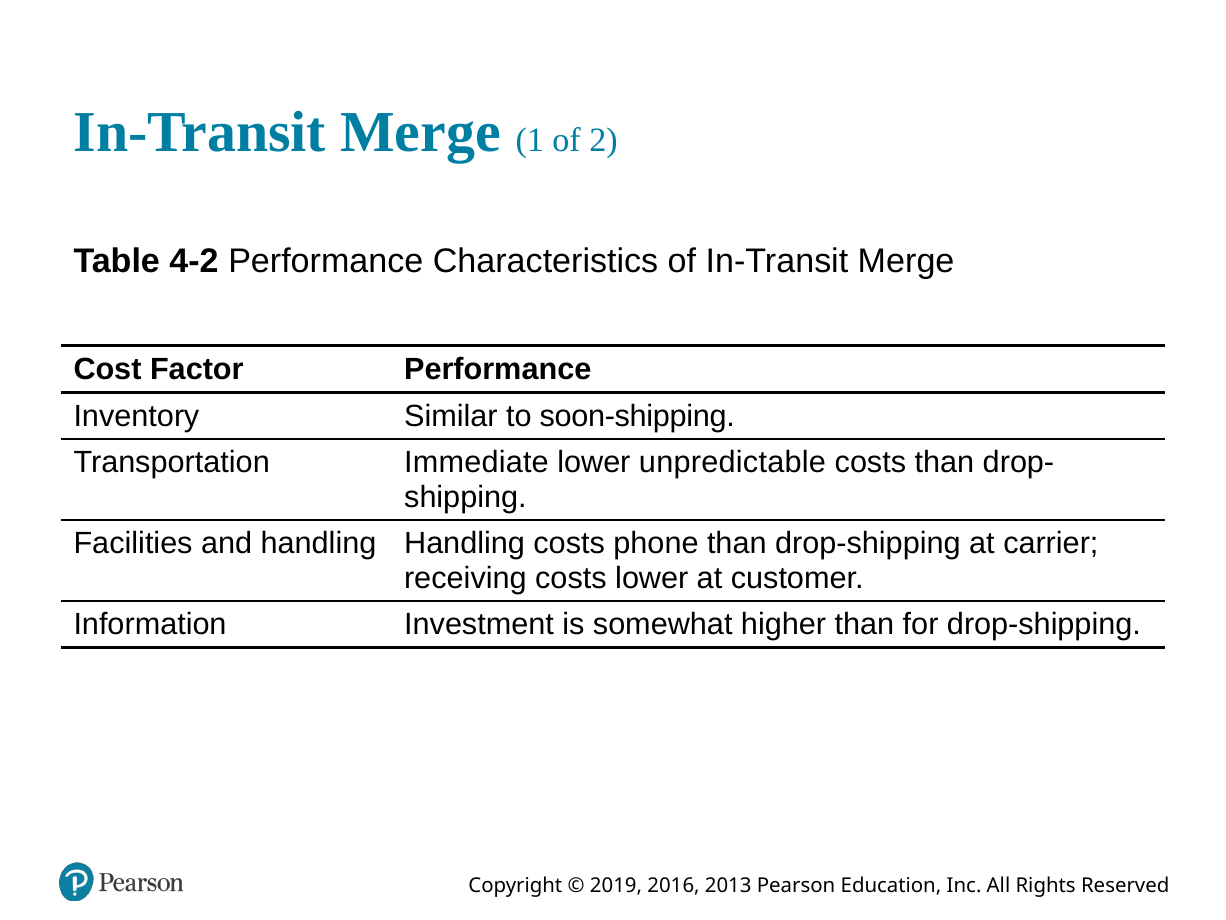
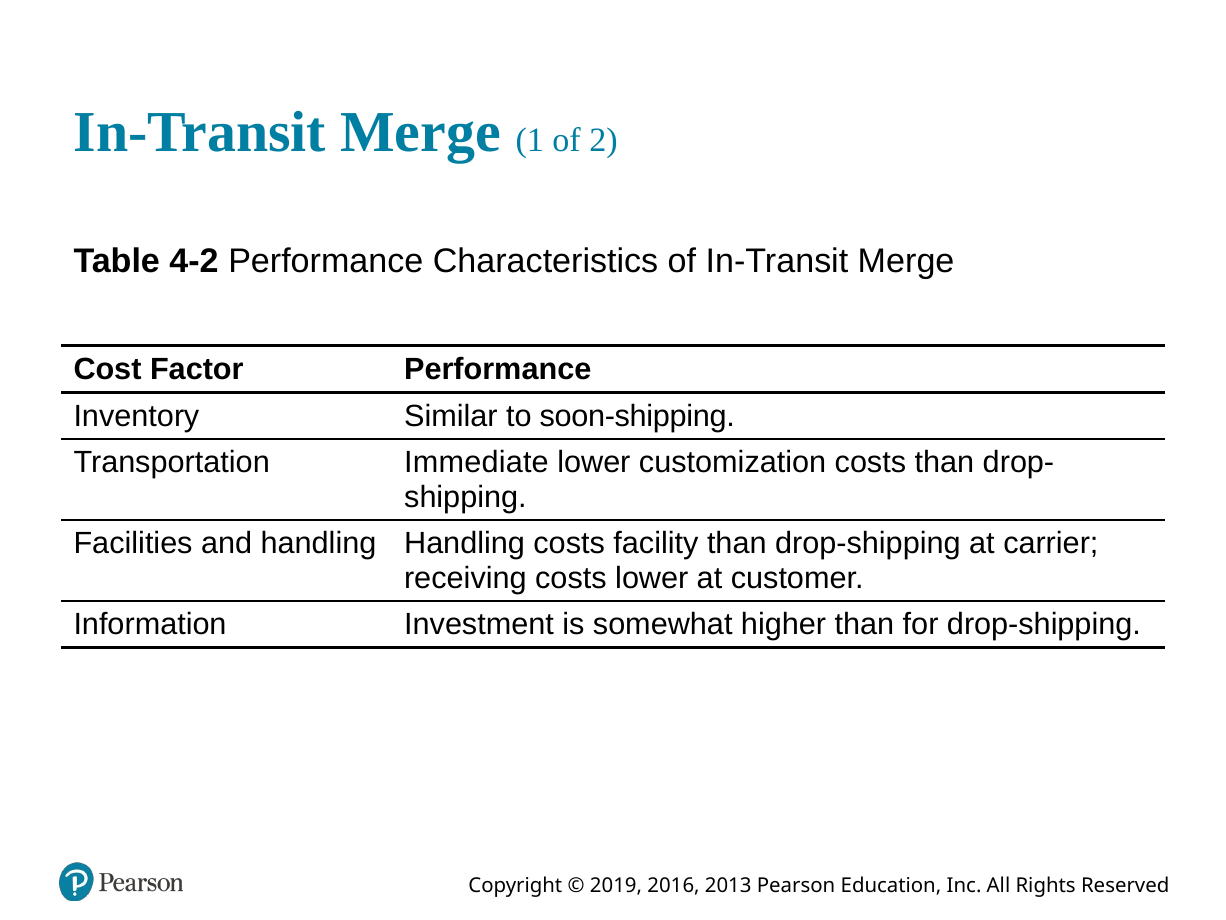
unpredictable: unpredictable -> customization (733, 462)
phone: phone -> facility (656, 543)
